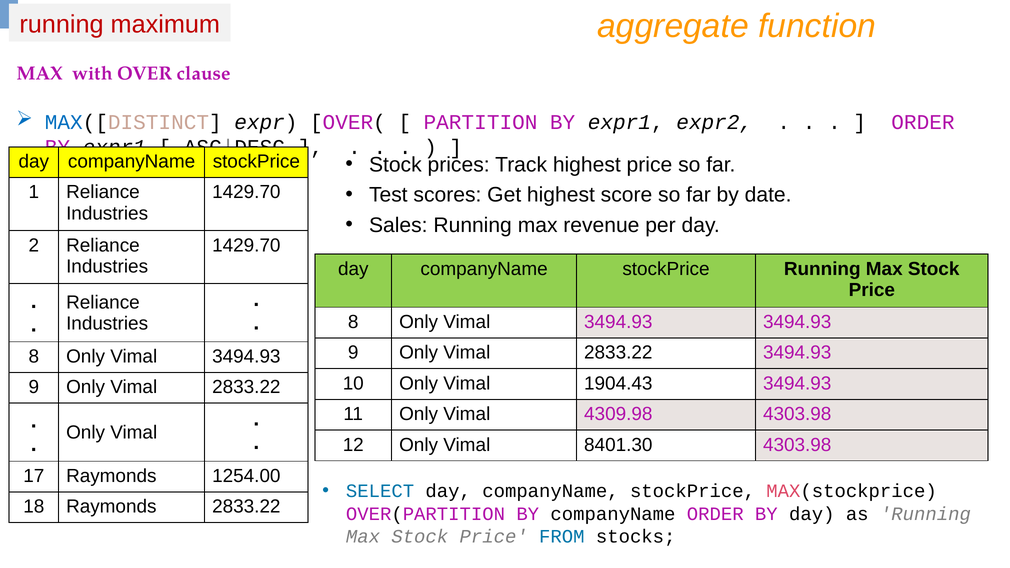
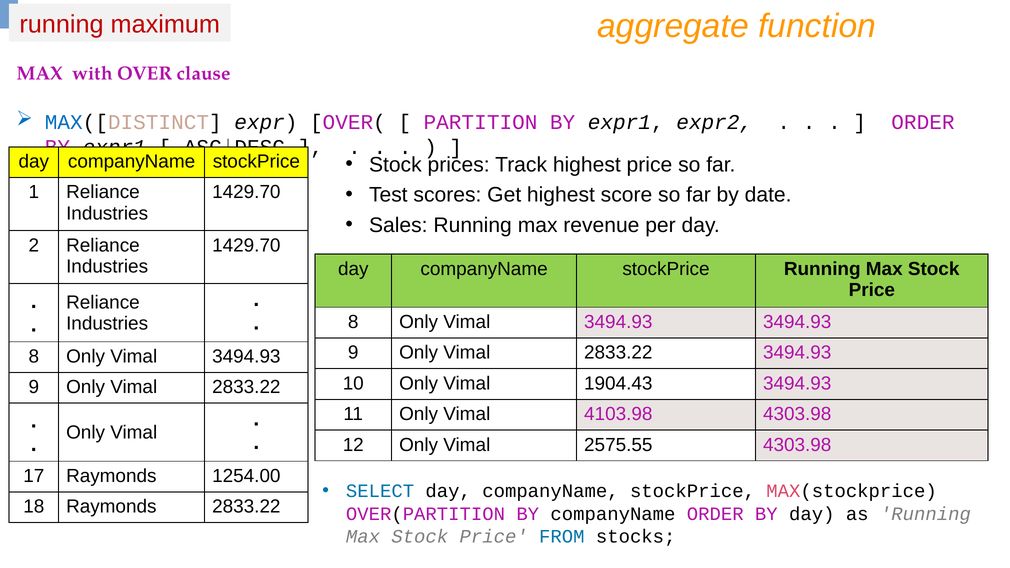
4309.98: 4309.98 -> 4103.98 (618, 414)
8401.30: 8401.30 -> 2575.55 (618, 445)
